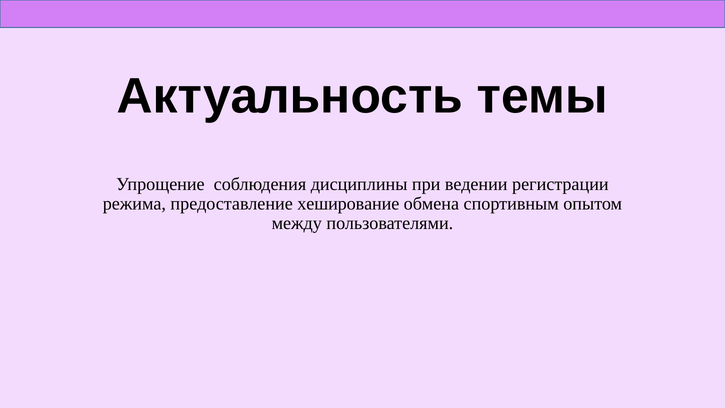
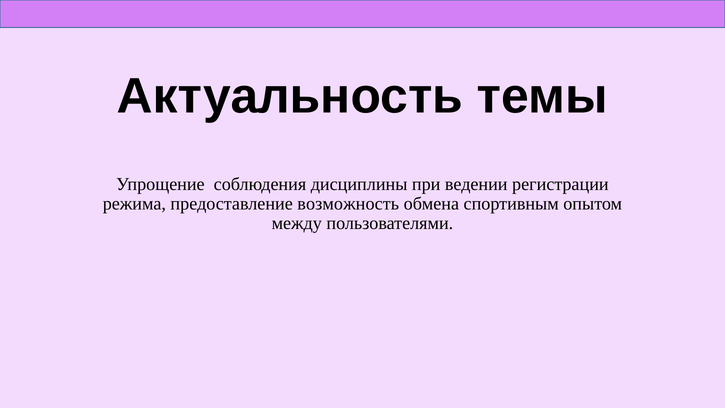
хеширование: хеширование -> возможность (348, 204)
